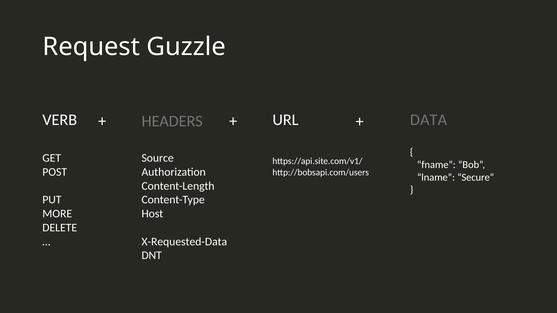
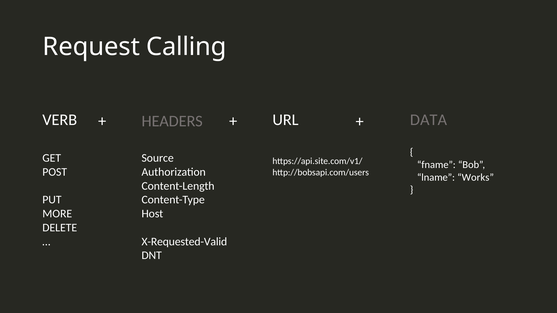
Guzzle: Guzzle -> Calling (186, 47)
Secure: Secure -> Works (476, 177)
X-Requested-Data: X-Requested-Data -> X-Requested-Valid (184, 242)
